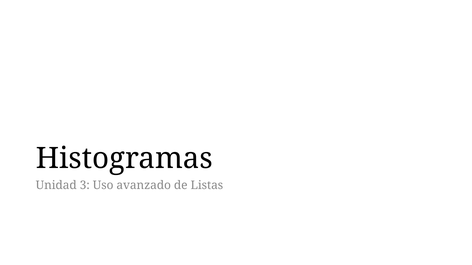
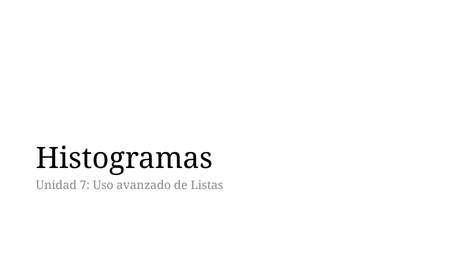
3: 3 -> 7 (85, 186)
